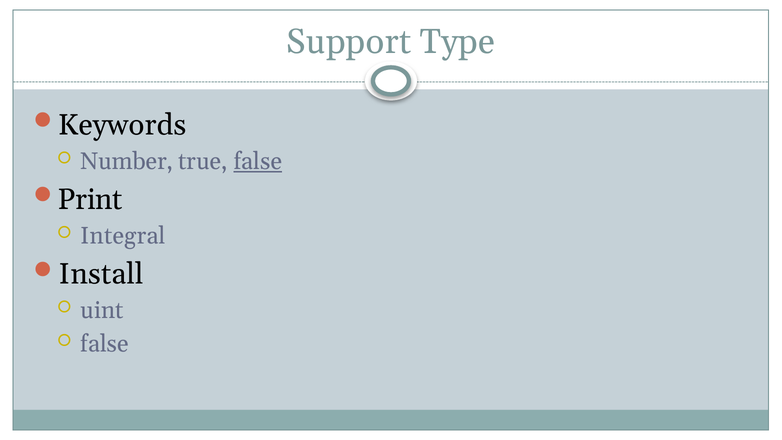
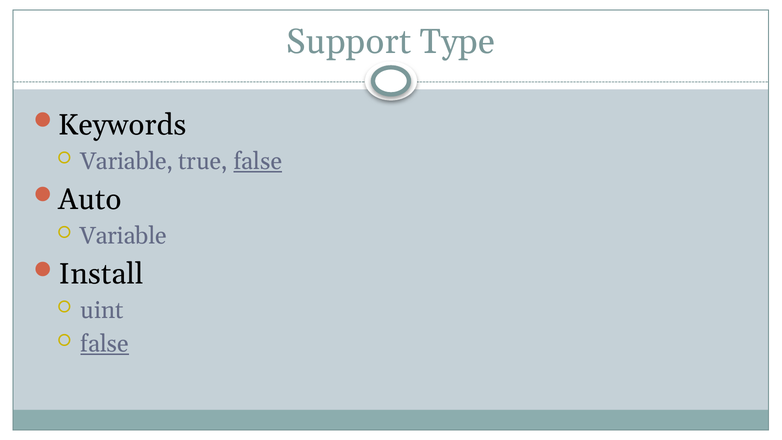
Number: Number -> Variable (127, 161)
Print: Print -> Auto (90, 200)
Integral: Integral -> Variable (123, 236)
false underline: none -> present (105, 344)
